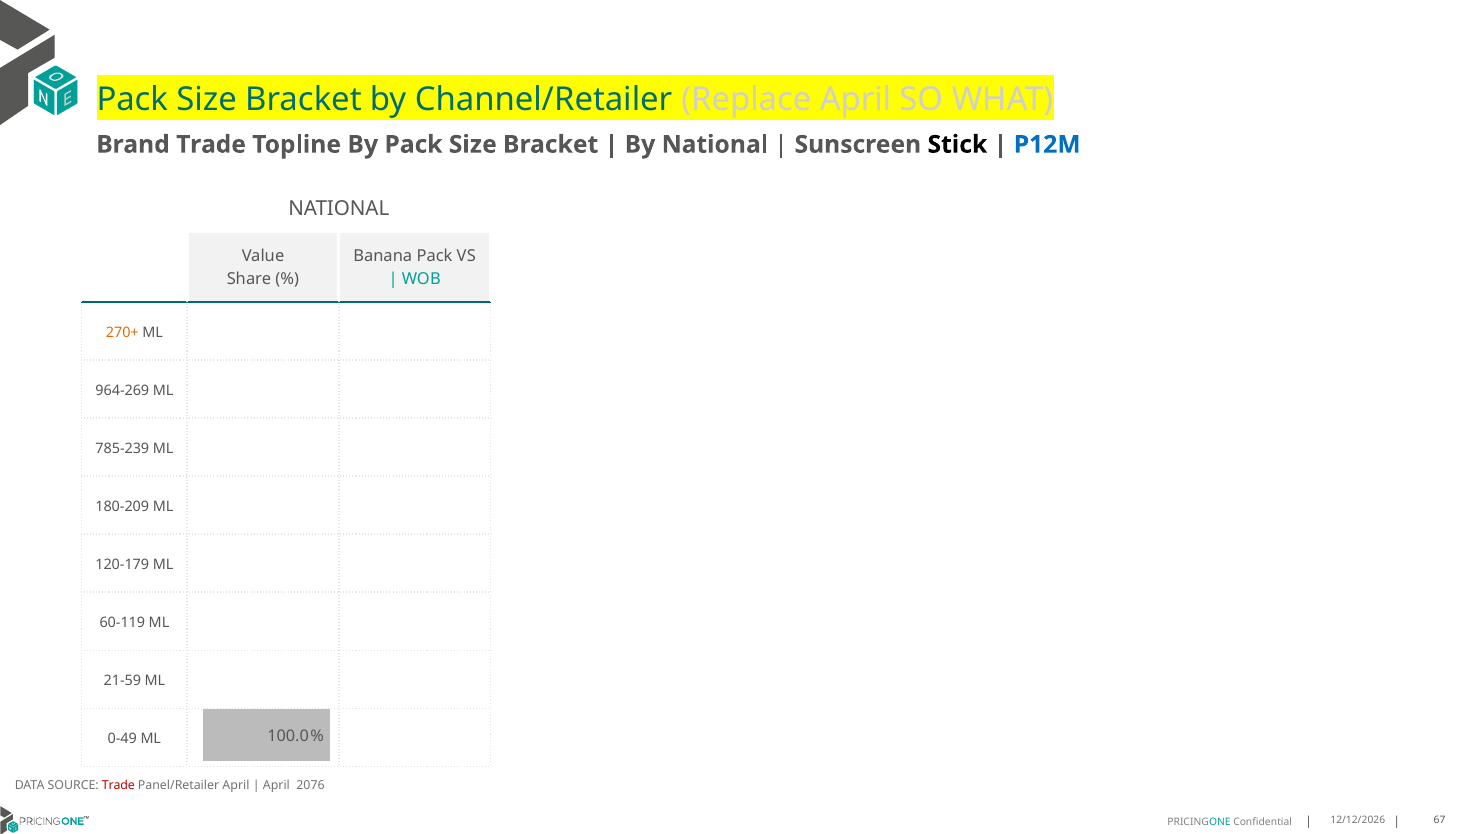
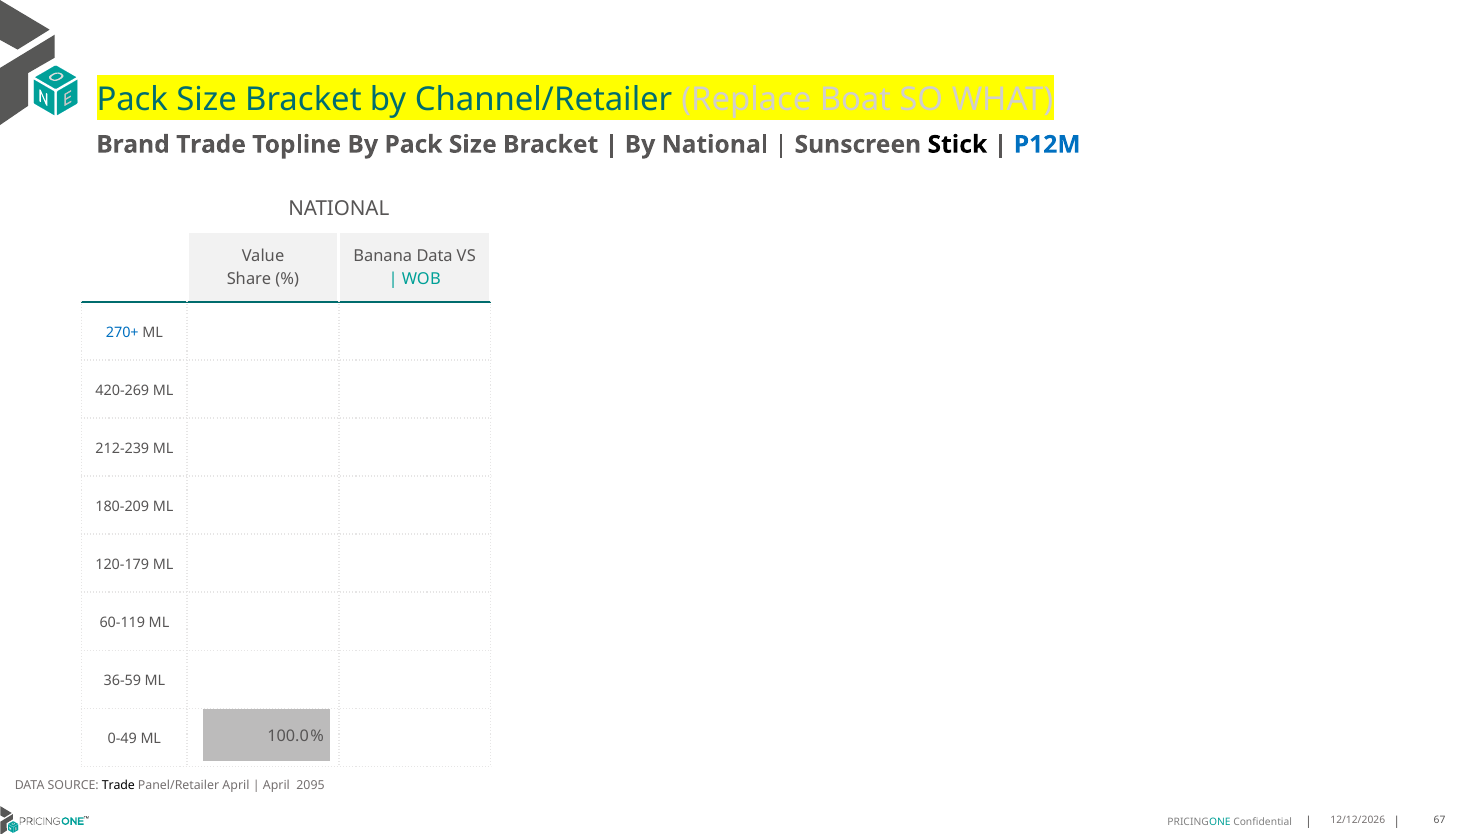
Replace April: April -> Boat (855, 100)
Banana Pack: Pack -> Data (435, 256)
270+ colour: orange -> blue (122, 332)
964-269: 964-269 -> 420-269 (122, 390)
785-239: 785-239 -> 212-239 (122, 448)
21-59: 21-59 -> 36-59 (122, 681)
Trade colour: red -> black (118, 785)
2076: 2076 -> 2095 (311, 785)
